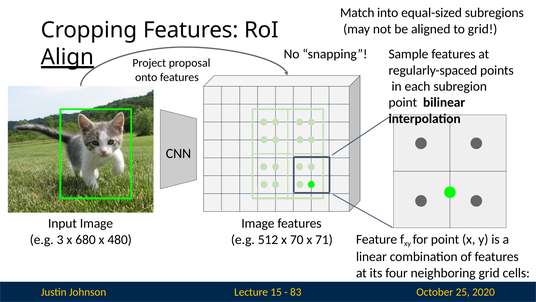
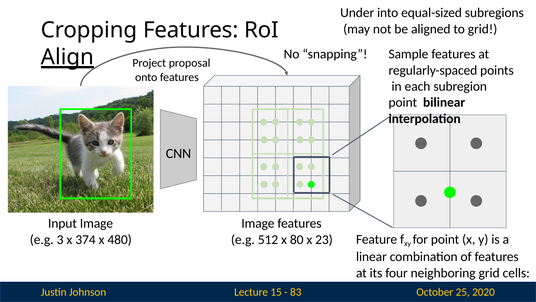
Match: Match -> Under (357, 13)
680: 680 -> 374 (86, 239)
70: 70 -> 80 (297, 239)
71: 71 -> 23 (324, 239)
